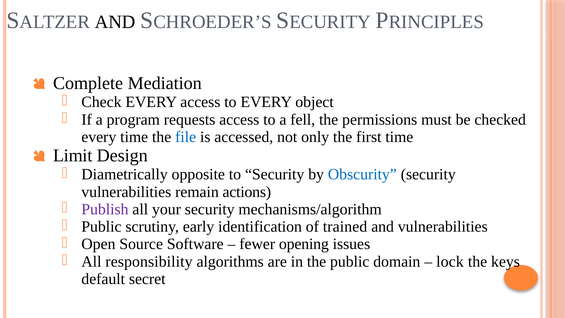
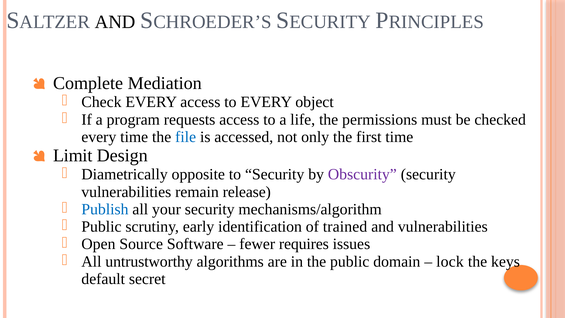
fell: fell -> life (303, 119)
Obscurity colour: blue -> purple (362, 174)
actions: actions -> release (247, 192)
Publish colour: purple -> blue (105, 209)
opening: opening -> requires (304, 244)
responsibility: responsibility -> untrustworthy (149, 261)
